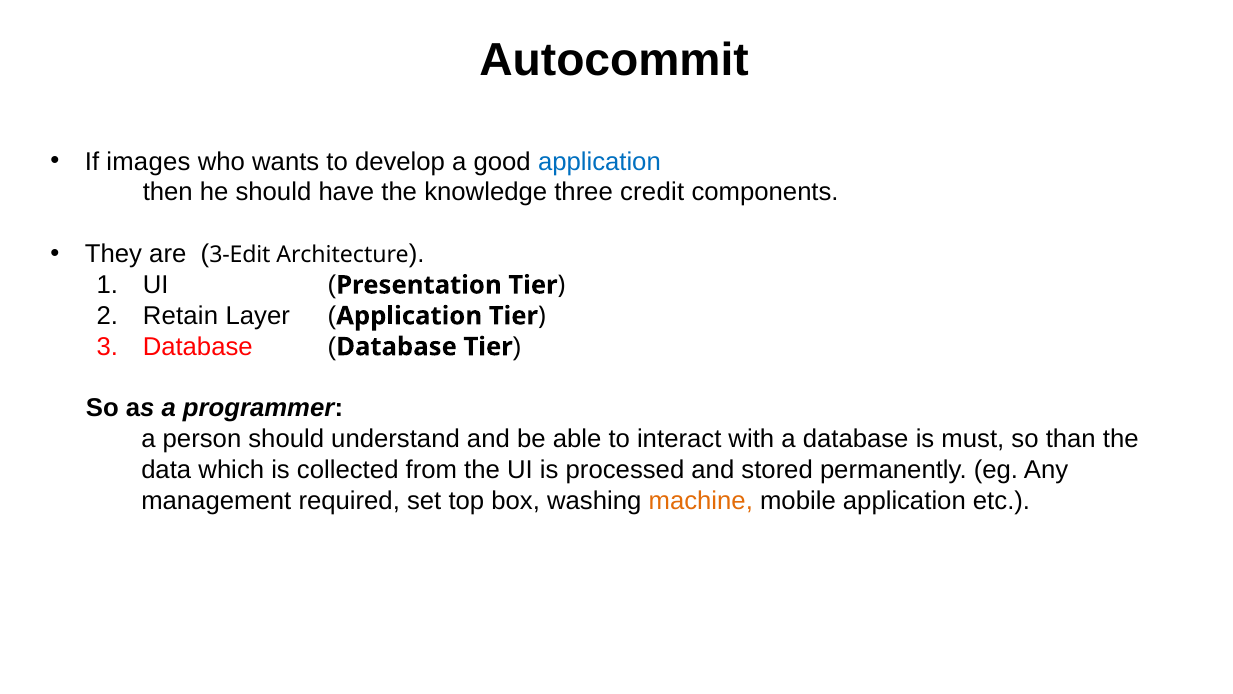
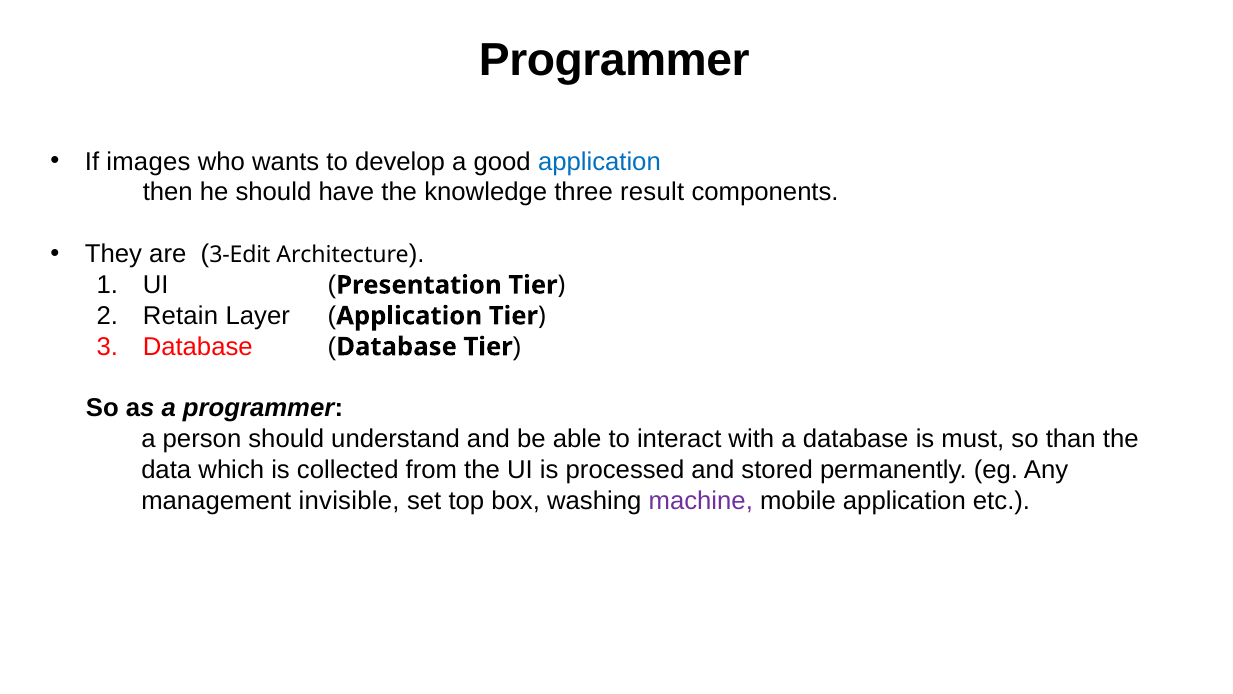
Autocommit: Autocommit -> Programmer (614, 60)
credit: credit -> result (652, 192)
required: required -> invisible (349, 501)
machine colour: orange -> purple (701, 501)
